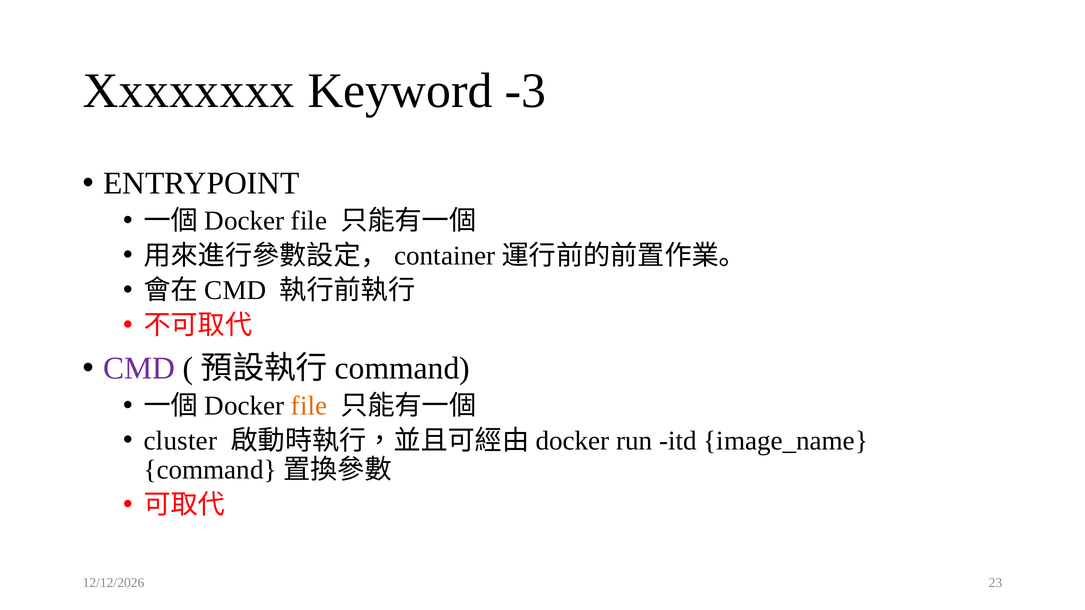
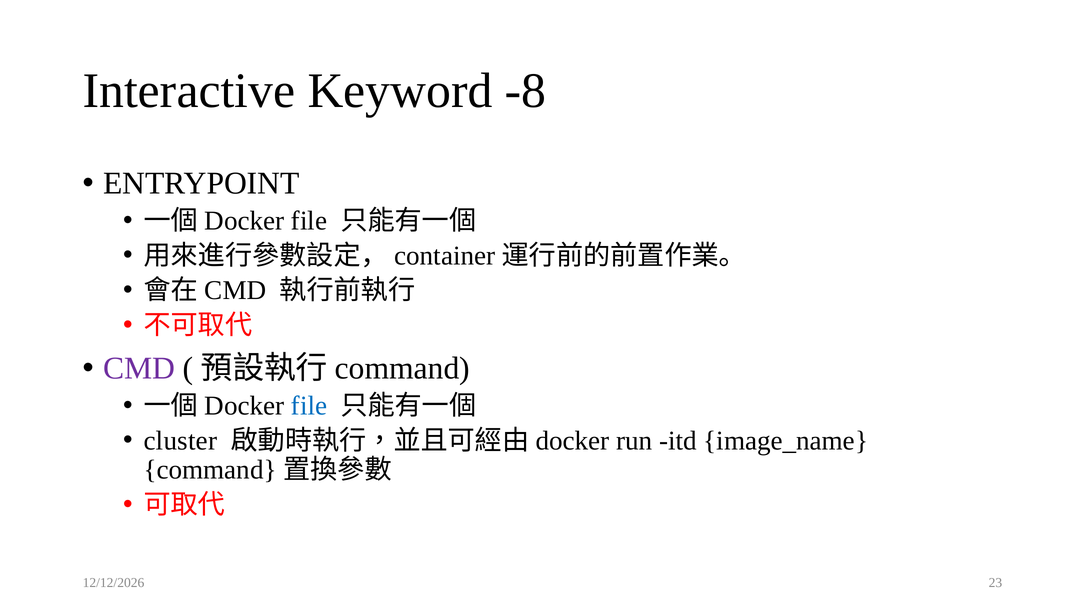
Xxxxxxxx: Xxxxxxxx -> Interactive (189, 91)
-3: -3 -> -8 (526, 91)
file colour: orange -> blue (309, 406)
